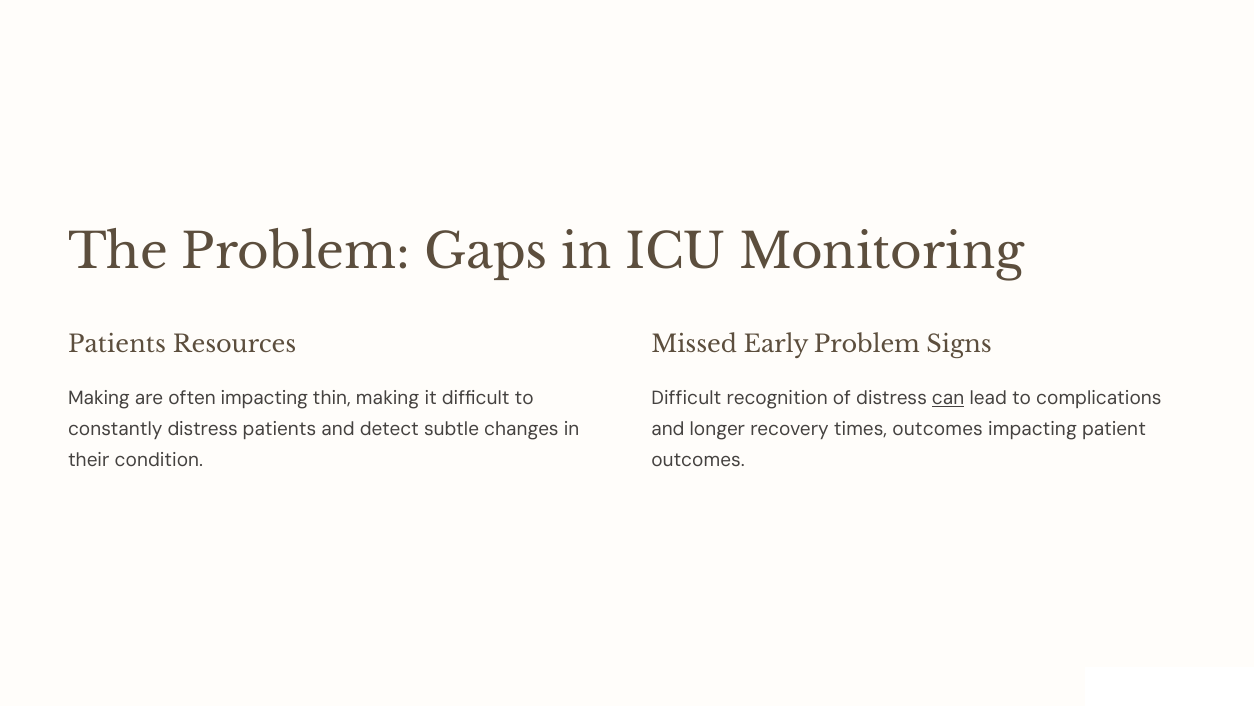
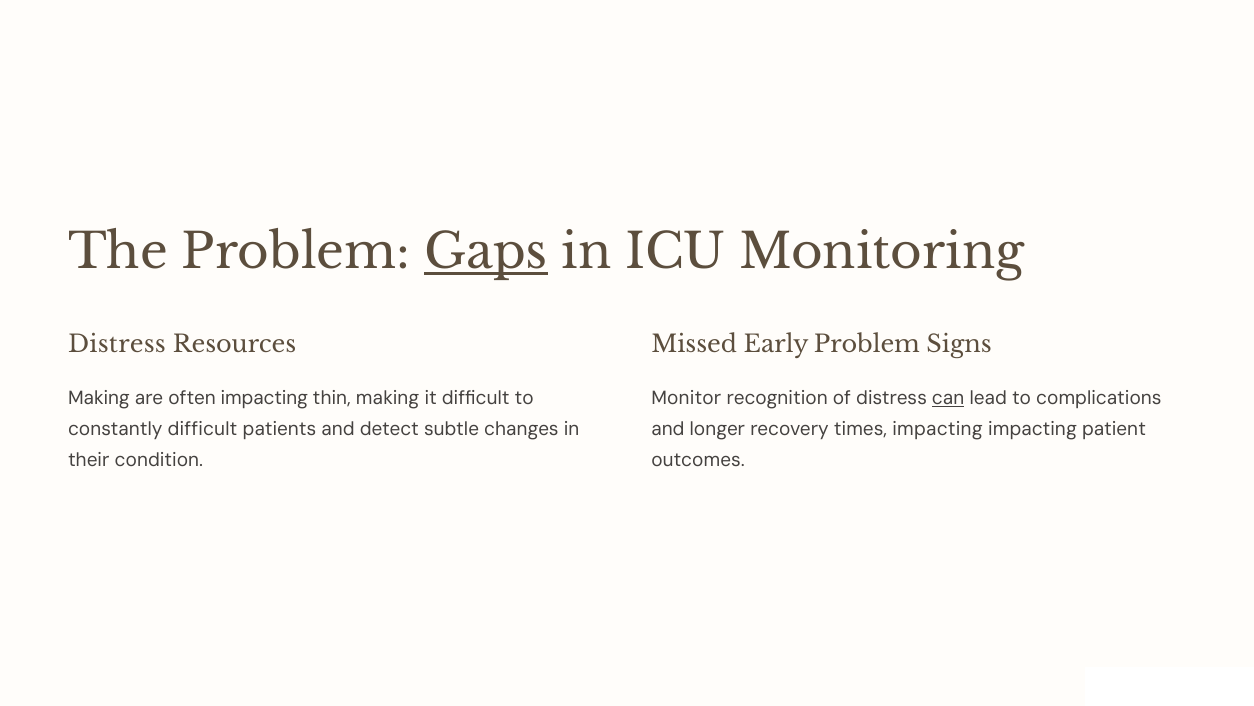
Gaps underline: none -> present (486, 252)
Patients: Patients -> Distress (117, 344)
Difficult: Difficult -> Monitor (686, 398)
constantly distress: distress -> difficult (203, 429)
times outcomes: outcomes -> impacting (938, 429)
